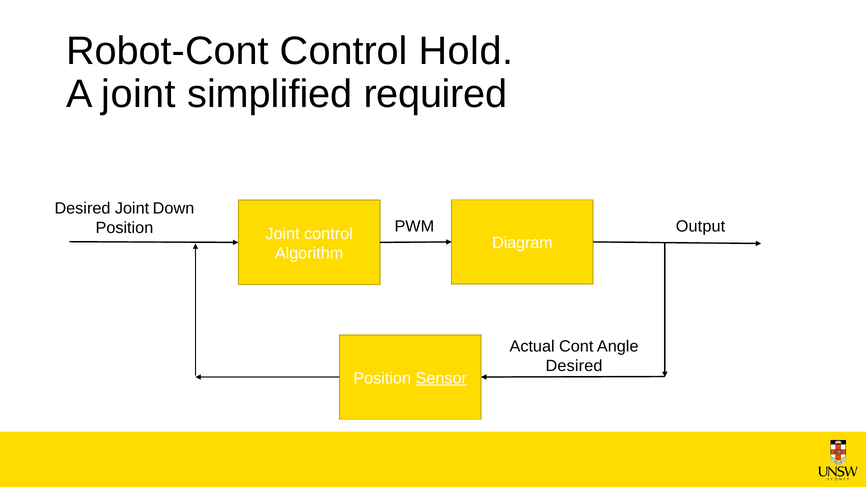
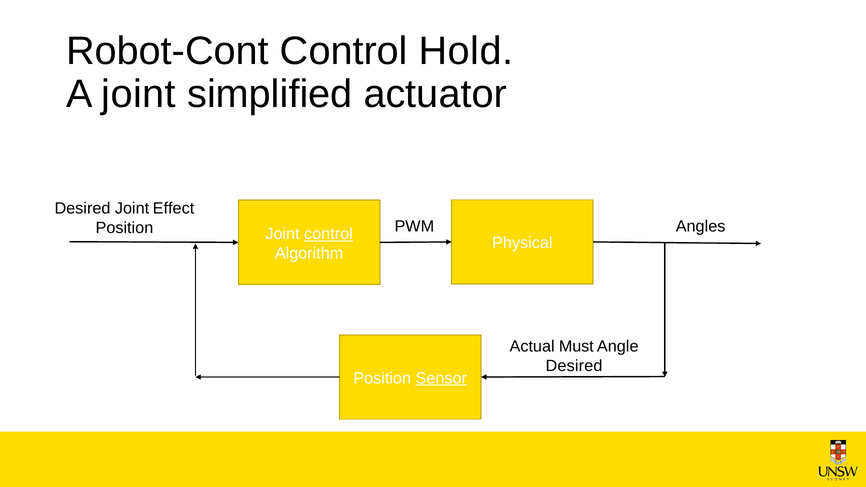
required: required -> actuator (435, 94)
Down: Down -> Effect (174, 209)
Output: Output -> Angles (701, 226)
control underline: none -> present (328, 234)
Diagram: Diagram -> Physical (522, 243)
Cont: Cont -> Must (576, 346)
